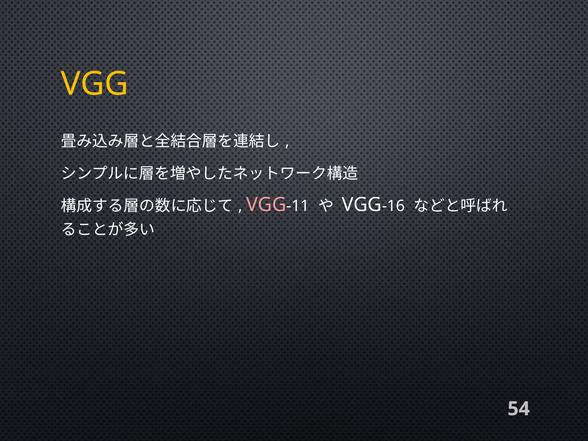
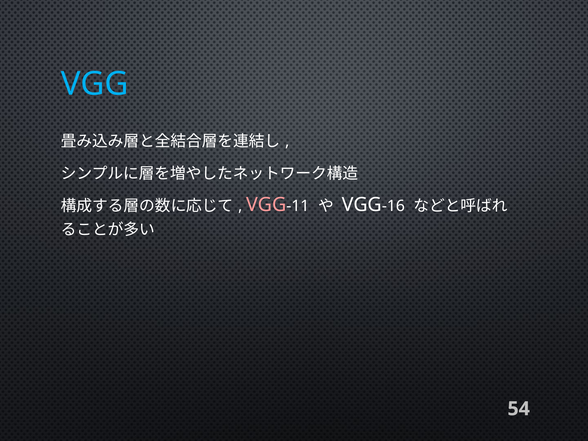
VGG colour: yellow -> light blue (95, 84)
